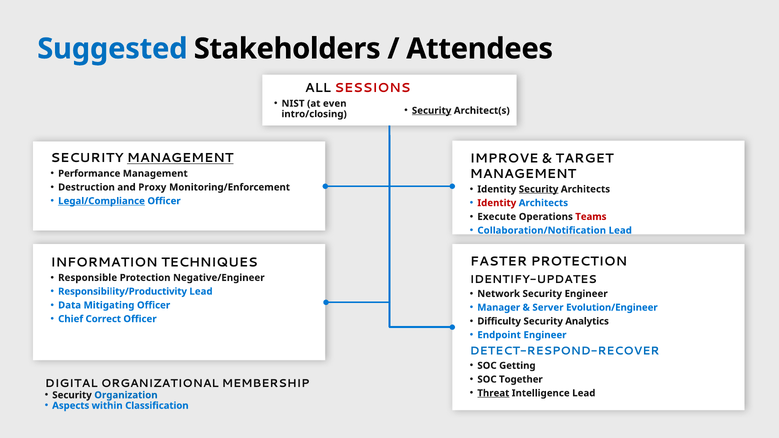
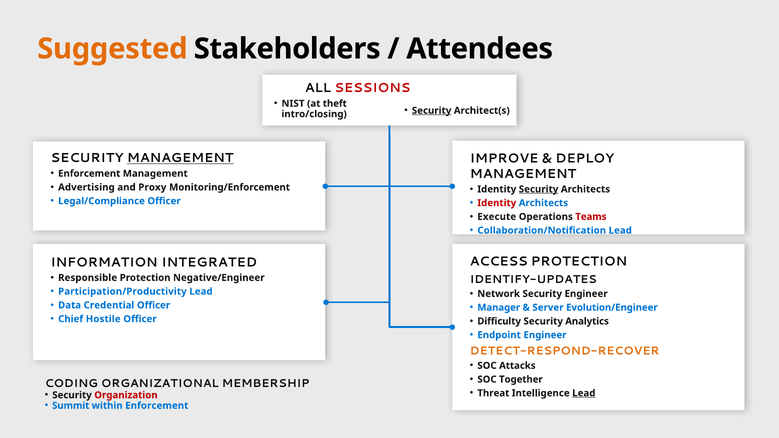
Suggested colour: blue -> orange (112, 49)
even: even -> theft (335, 104)
TARGET: TARGET -> DEPLOY (585, 158)
Performance: Performance -> Enforcement (89, 174)
Destruction: Destruction -> Advertising (86, 187)
Legal/Compliance underline: present -> none (101, 201)
FASTER: FASTER -> ACCESS (499, 262)
TECHNIQUES: TECHNIQUES -> INTEGRATED (209, 262)
Responsibility/Productivity: Responsibility/Productivity -> Participation/Productivity (122, 292)
Mitigating: Mitigating -> Credential (109, 305)
Correct: Correct -> Hostile (103, 319)
DETECT-RESPOND-RECOVER colour: blue -> orange (565, 351)
Getting: Getting -> Attacks (517, 366)
DIGITAL: DIGITAL -> CODING (71, 384)
Threat underline: present -> none (493, 393)
Lead underline: none -> present (584, 393)
Organization colour: blue -> red (126, 395)
Aspects: Aspects -> Summit (71, 406)
within Classification: Classification -> Enforcement (157, 406)
